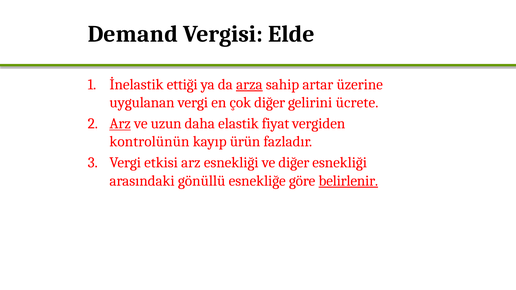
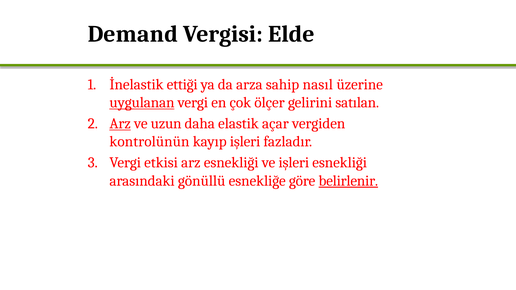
arza underline: present -> none (249, 85)
artar: artar -> nasıl (318, 85)
uygulanan underline: none -> present (142, 103)
çok diğer: diğer -> ölçer (270, 103)
ücrete: ücrete -> satılan (357, 103)
fiyat: fiyat -> açar (275, 124)
kayıp ürün: ürün -> işleri (245, 142)
ve diğer: diğer -> işleri (294, 163)
